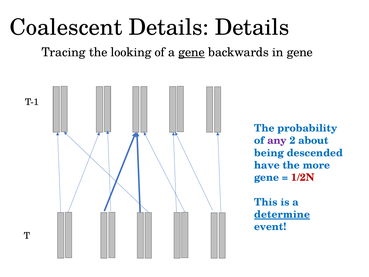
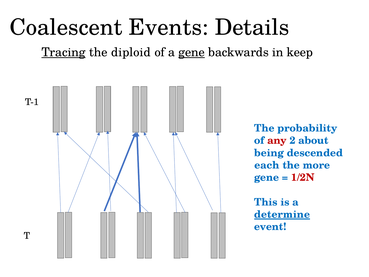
Coalescent Details: Details -> Events (169, 27)
Tracing underline: none -> present (64, 52)
looking: looking -> diploid (131, 52)
in gene: gene -> keep (300, 52)
any colour: purple -> red (277, 140)
have: have -> each (267, 165)
